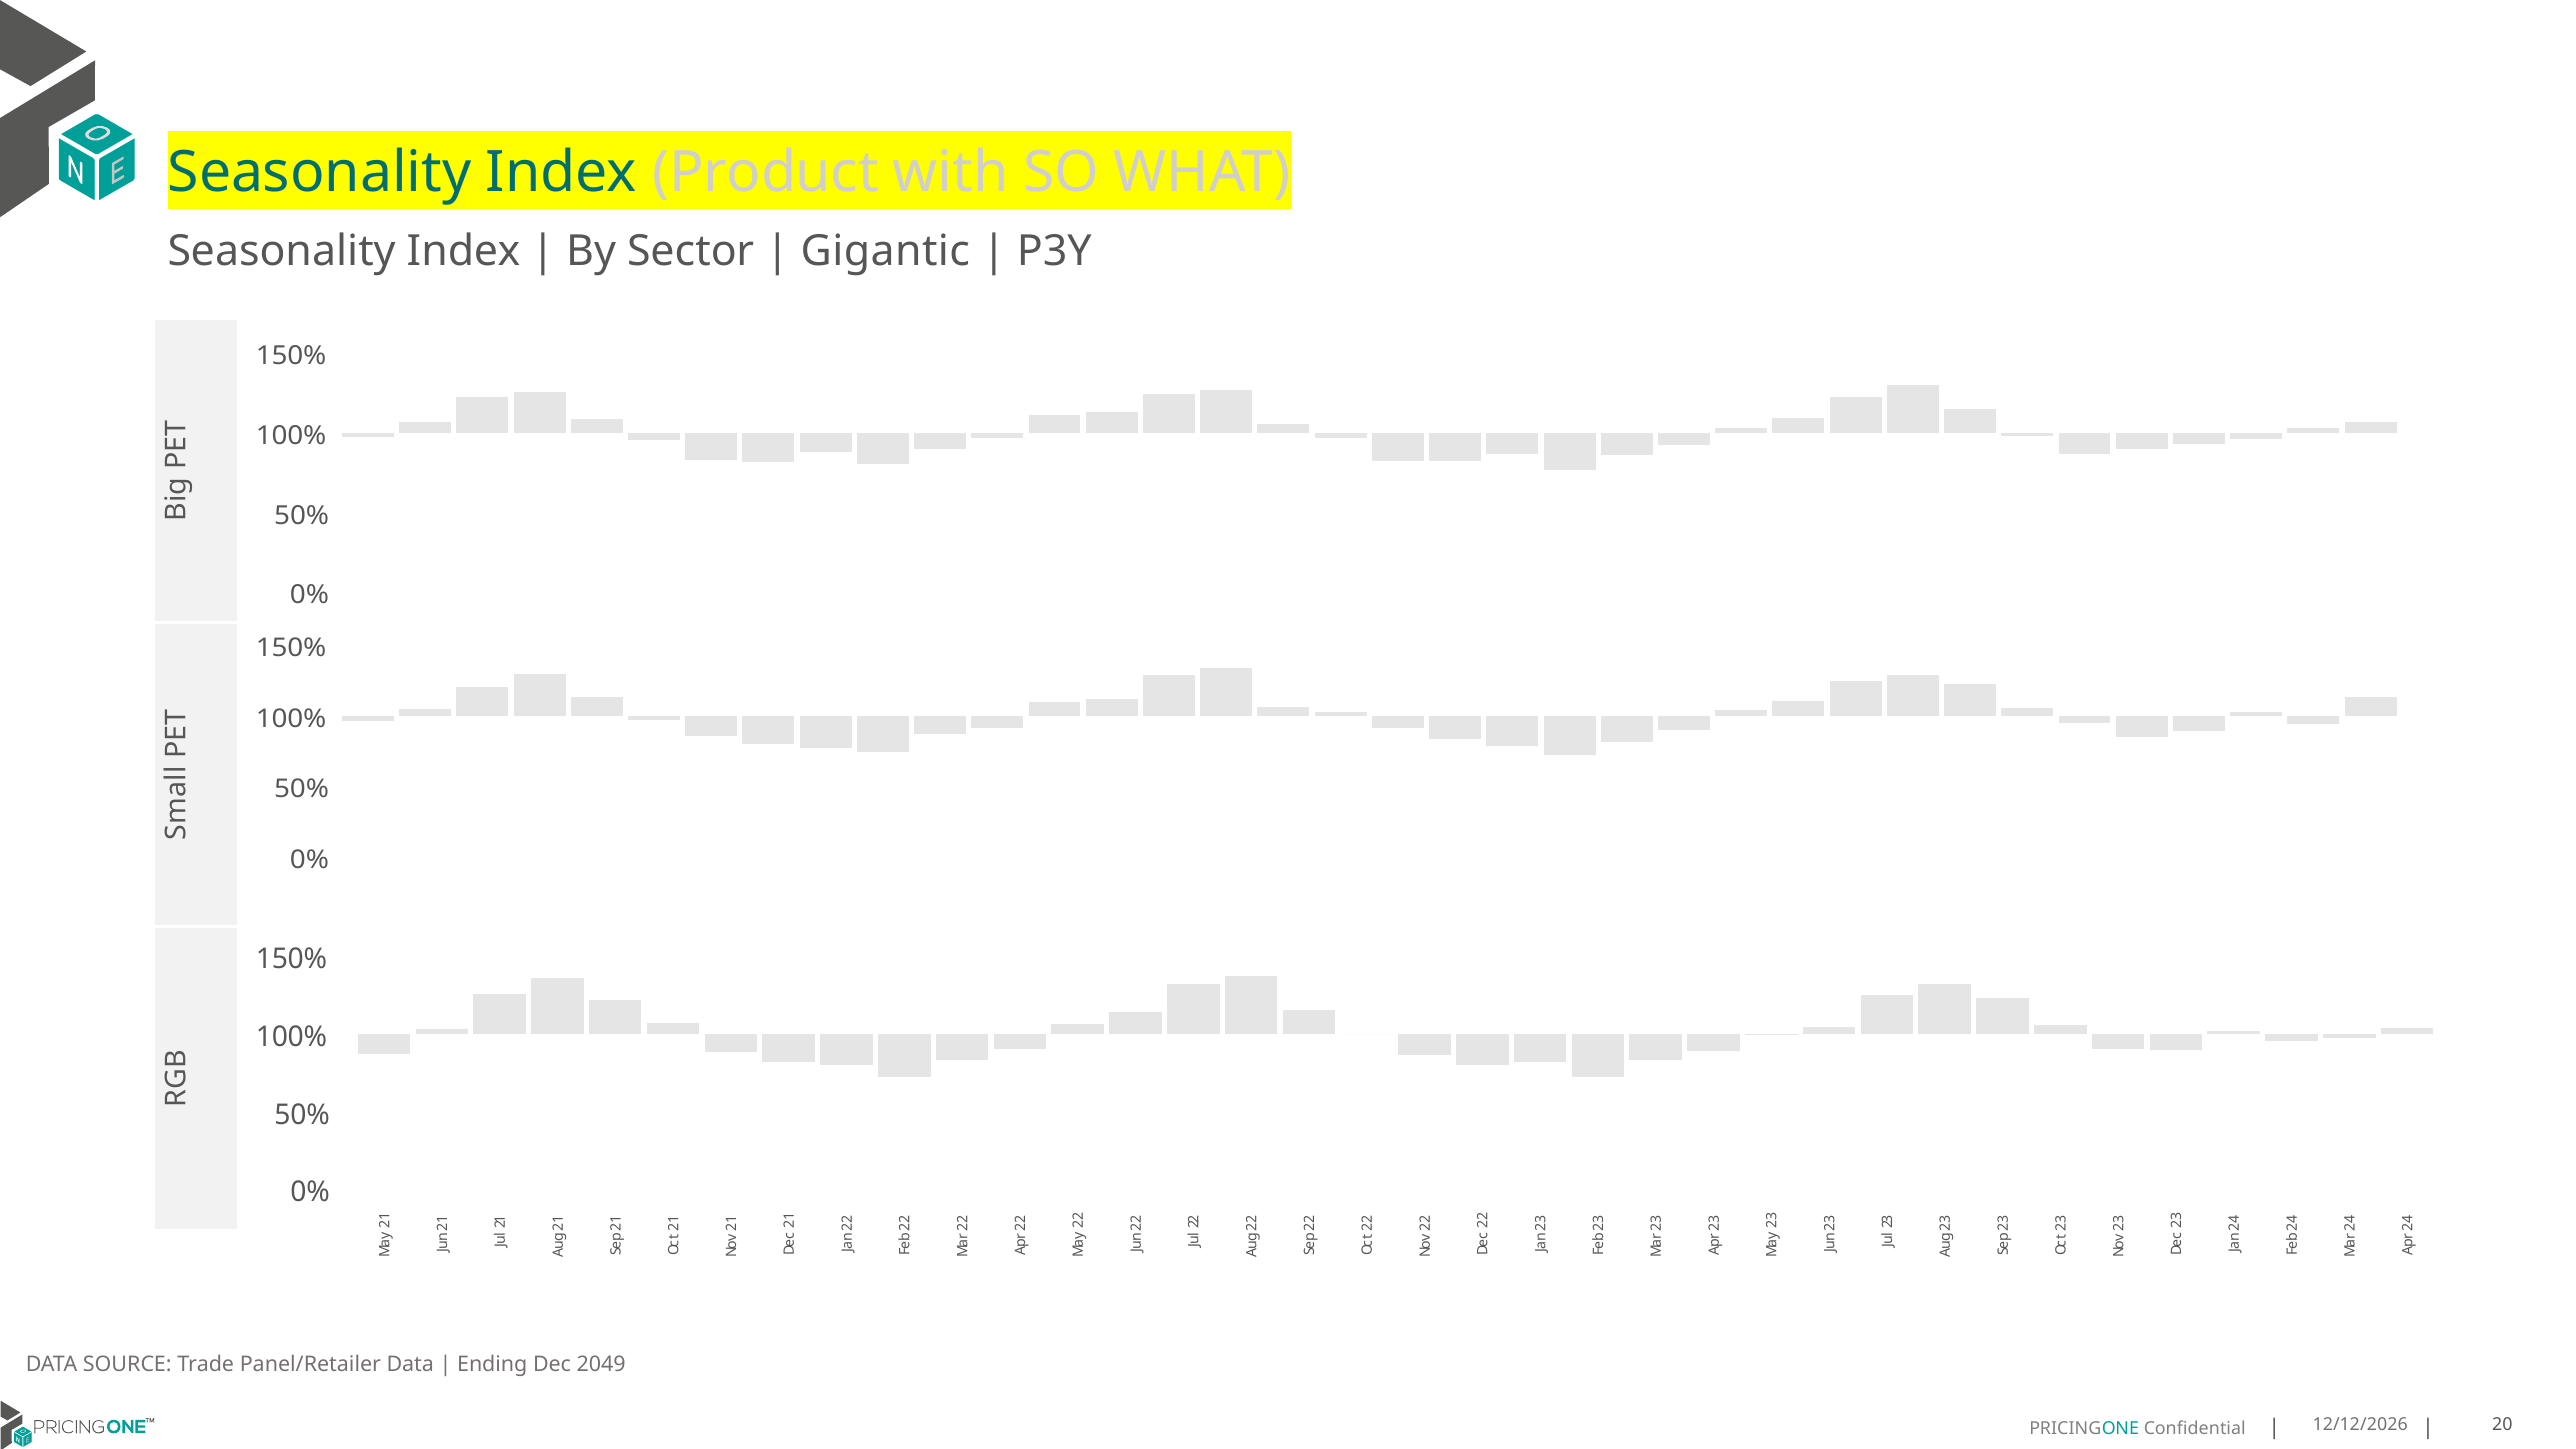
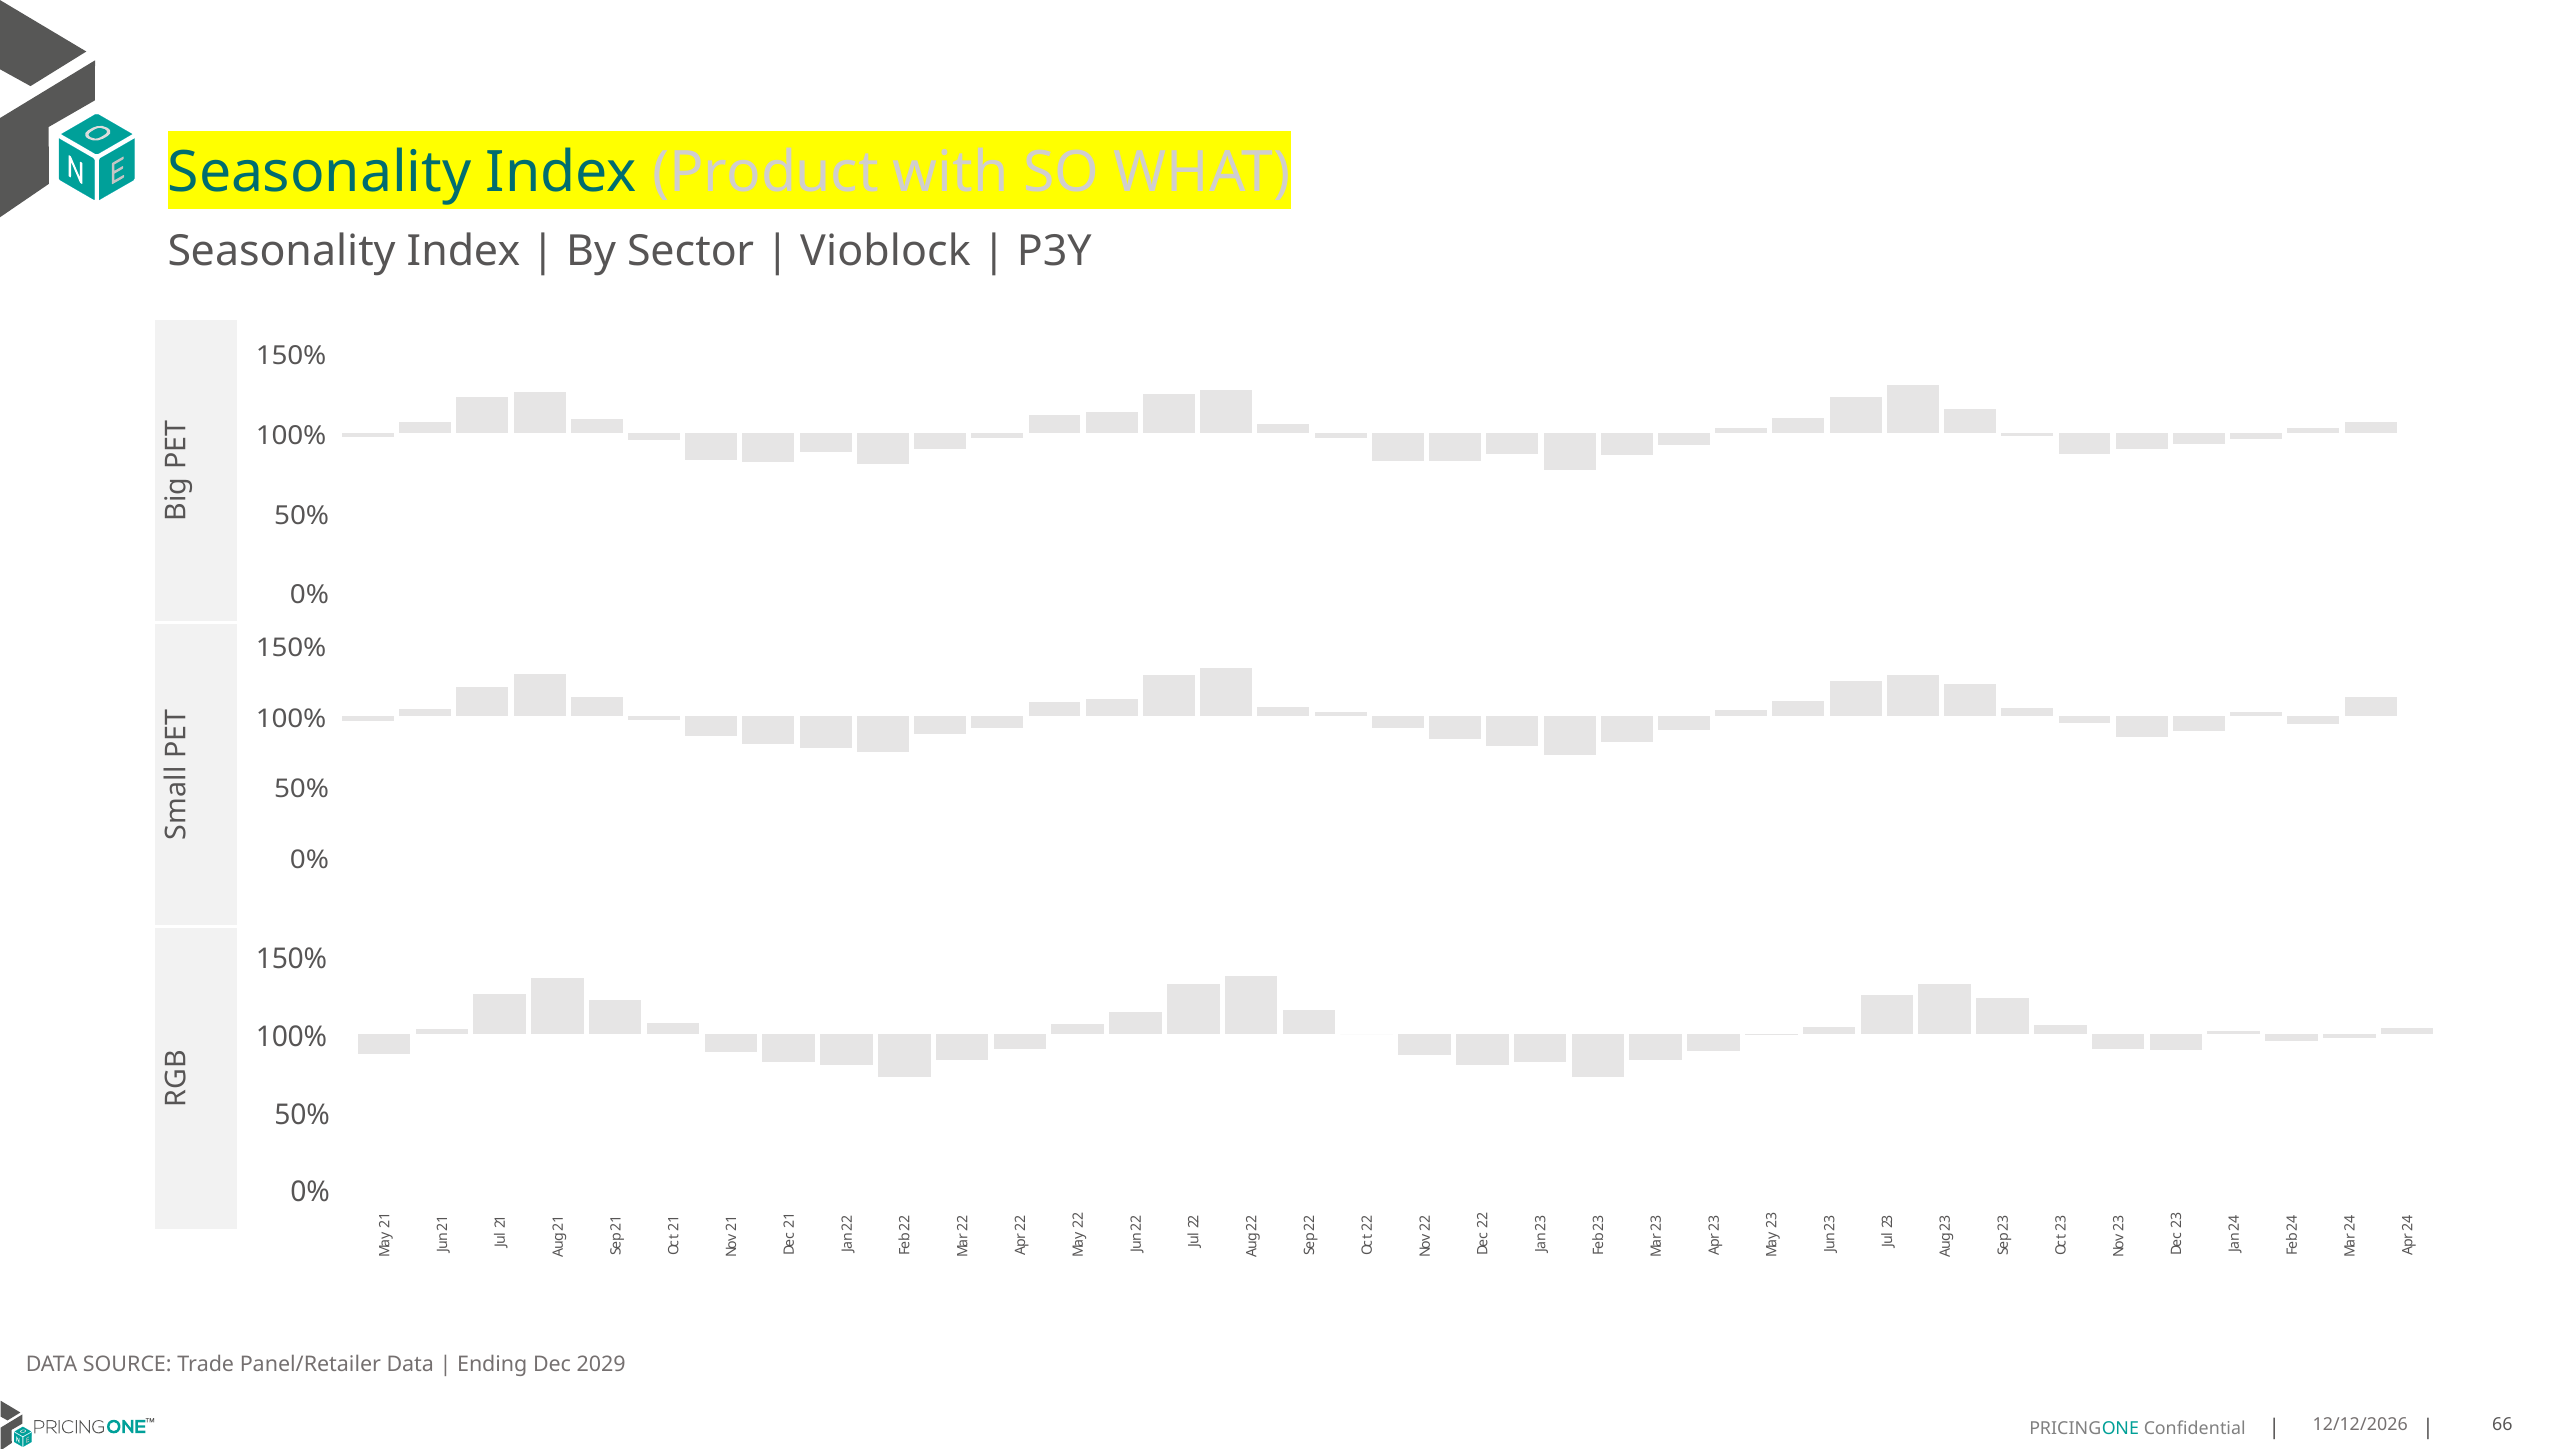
Gigantic: Gigantic -> Vioblock (885, 251)
2049: 2049 -> 2029 (601, 1365)
20: 20 -> 66 (2502, 1425)
